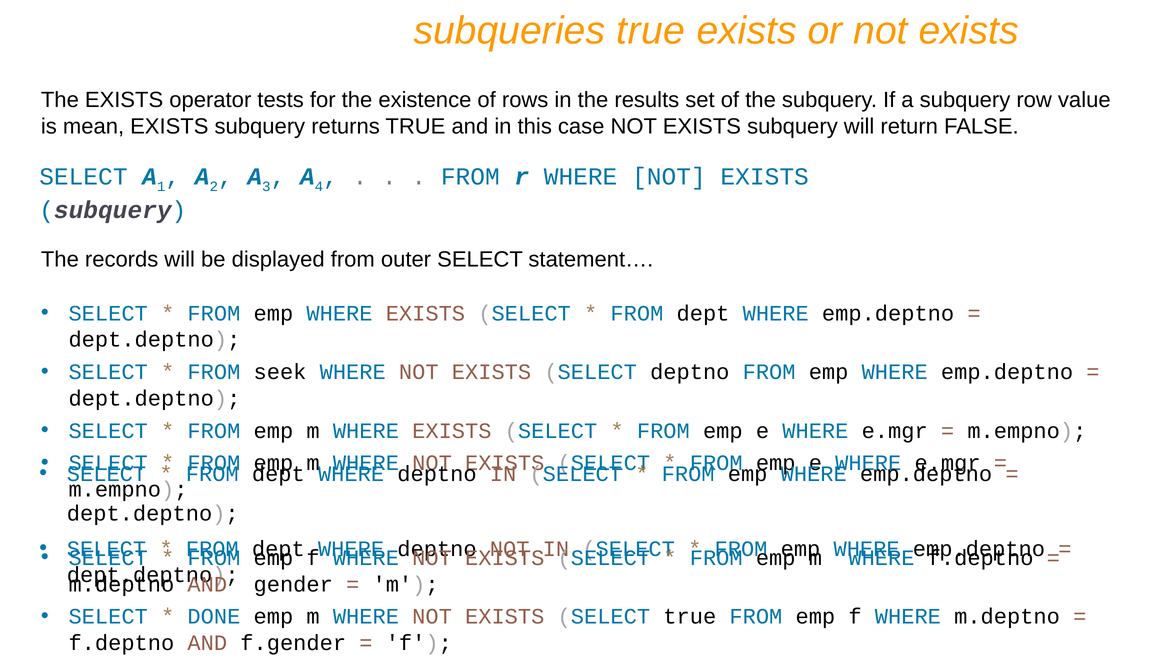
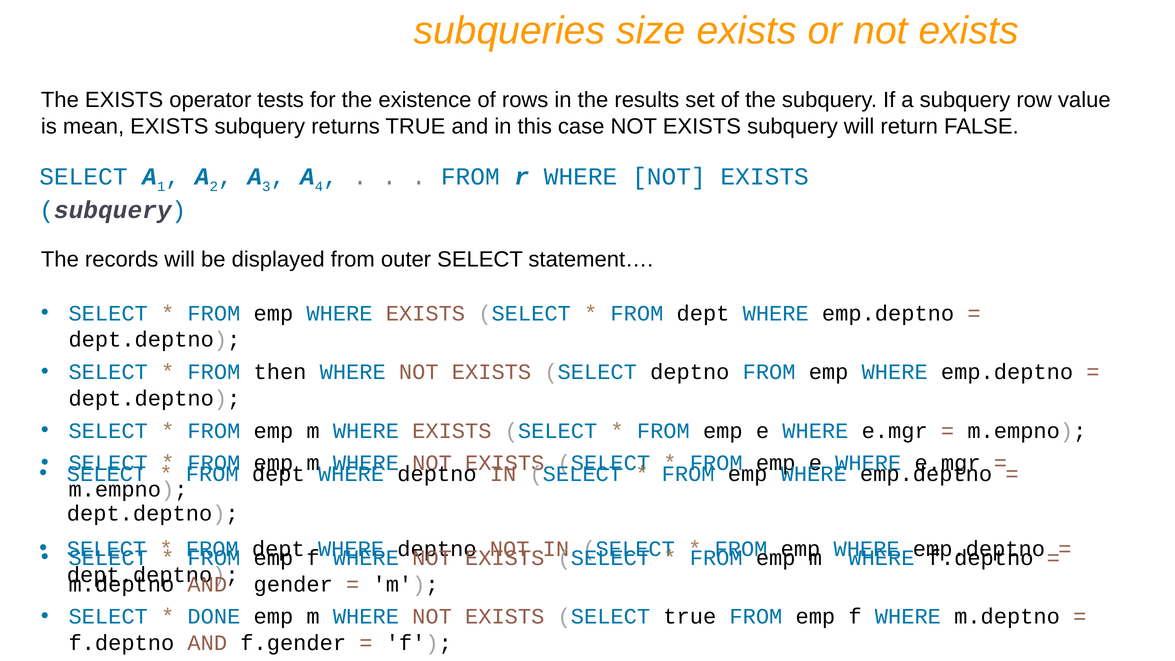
subqueries true: true -> size (651, 31)
seek: seek -> then (280, 372)
